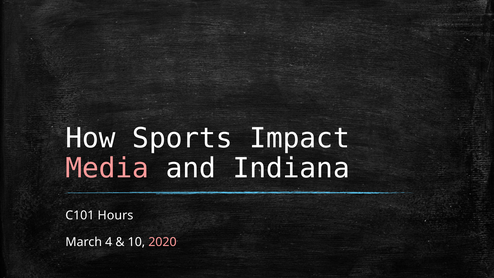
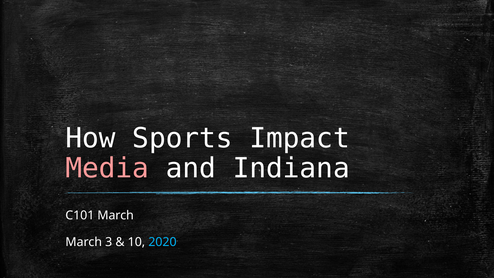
C101 Hours: Hours -> March (116, 215)
4: 4 -> 3 (109, 242)
2020 colour: pink -> light blue (162, 242)
